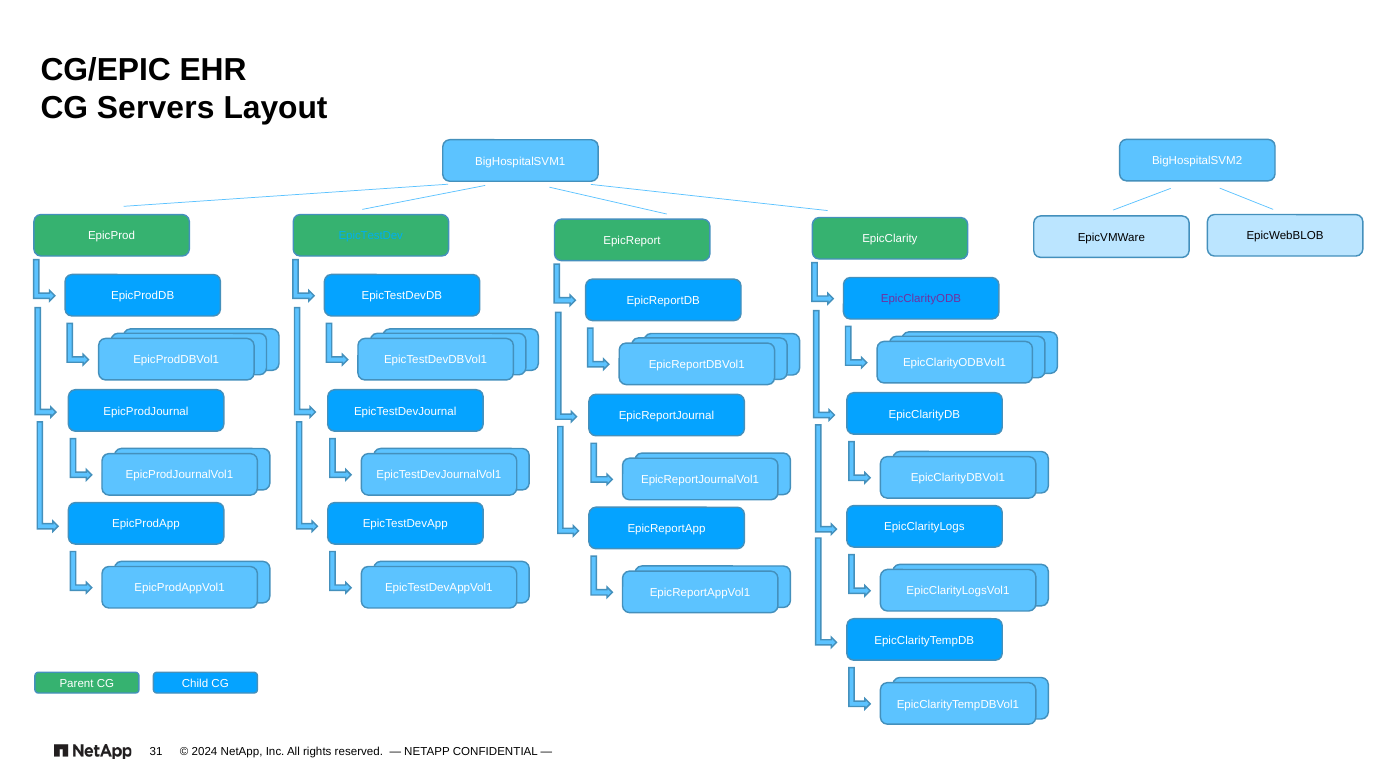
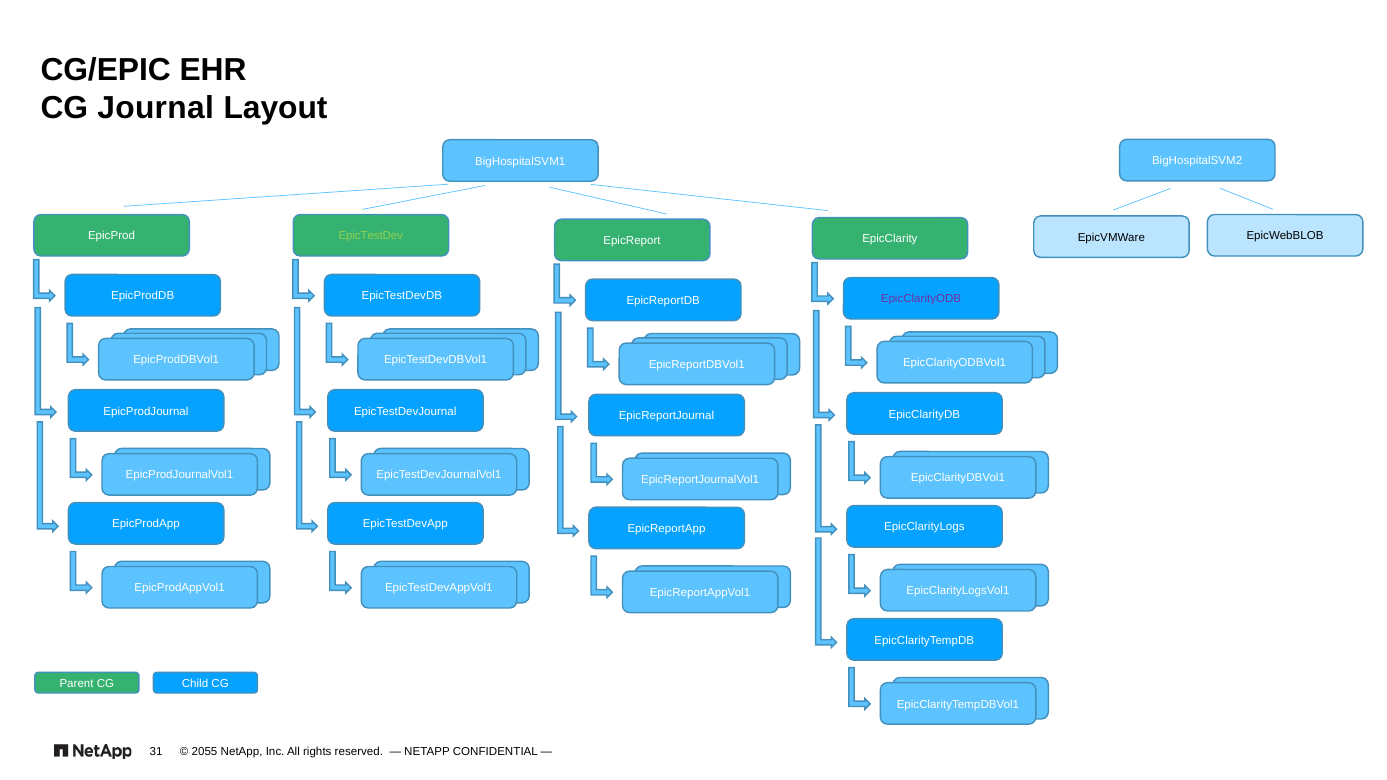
Servers: Servers -> Journal (156, 108)
EpicTestDev colour: light blue -> light green (371, 236)
2024: 2024 -> 2055 (204, 752)
